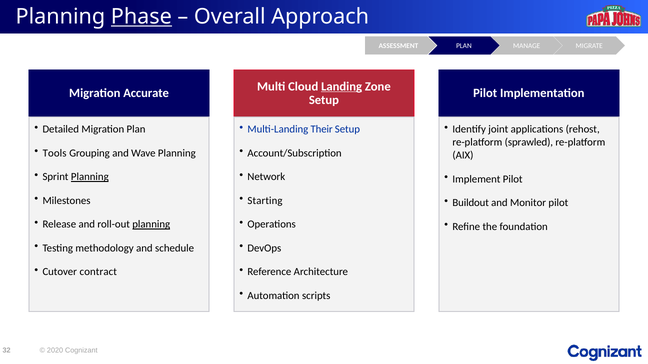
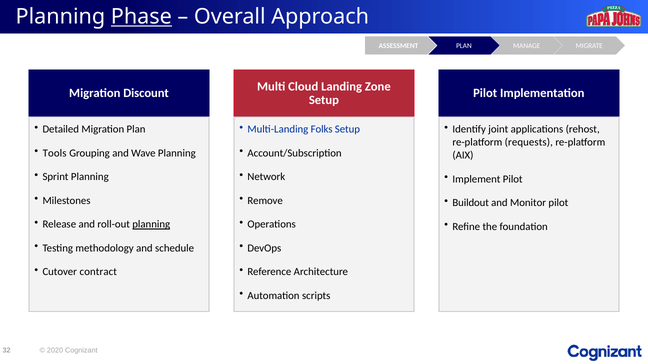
Landing underline: present -> none (342, 87)
Accurate: Accurate -> Discount (146, 93)
Their: Their -> Folks (322, 130)
sprawled: sprawled -> requests (529, 143)
Planning underline: present -> none (90, 177)
Starting: Starting -> Remove (265, 201)
